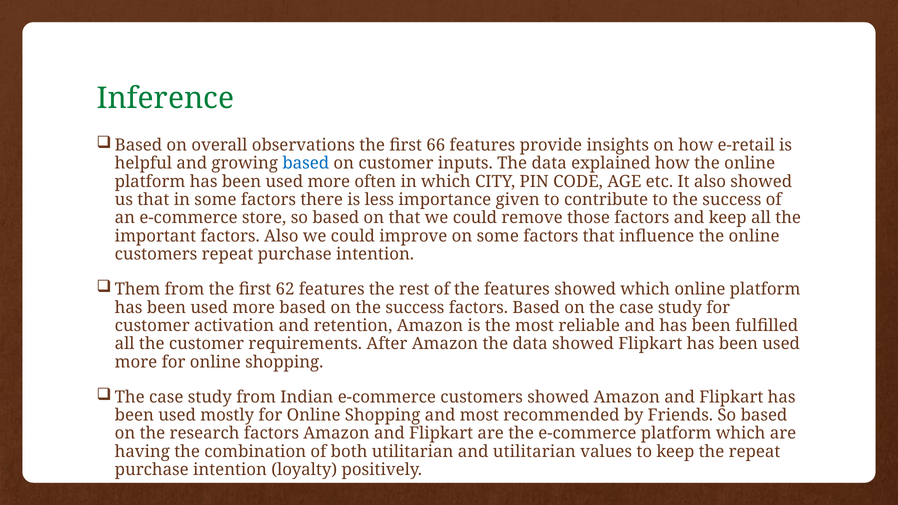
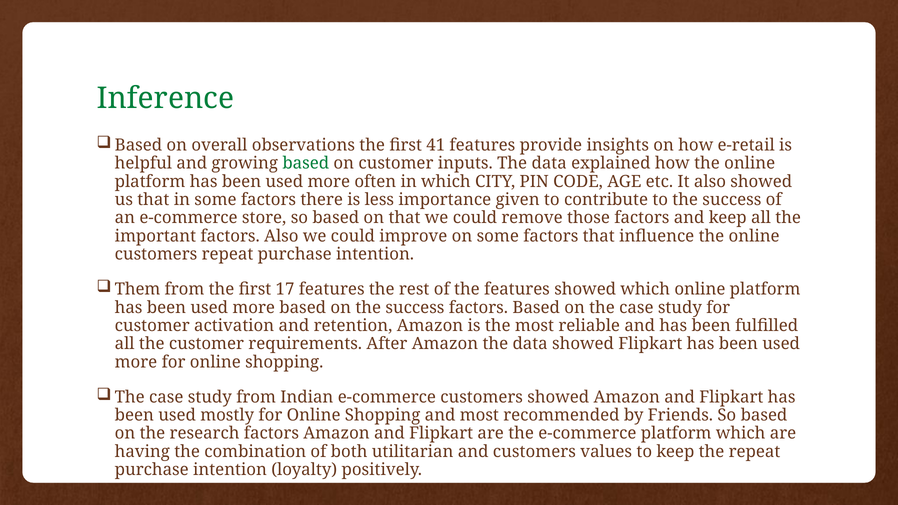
66: 66 -> 41 (436, 145)
based colour: blue -> green (306, 163)
62: 62 -> 17 (285, 289)
and utilitarian: utilitarian -> customers (534, 452)
